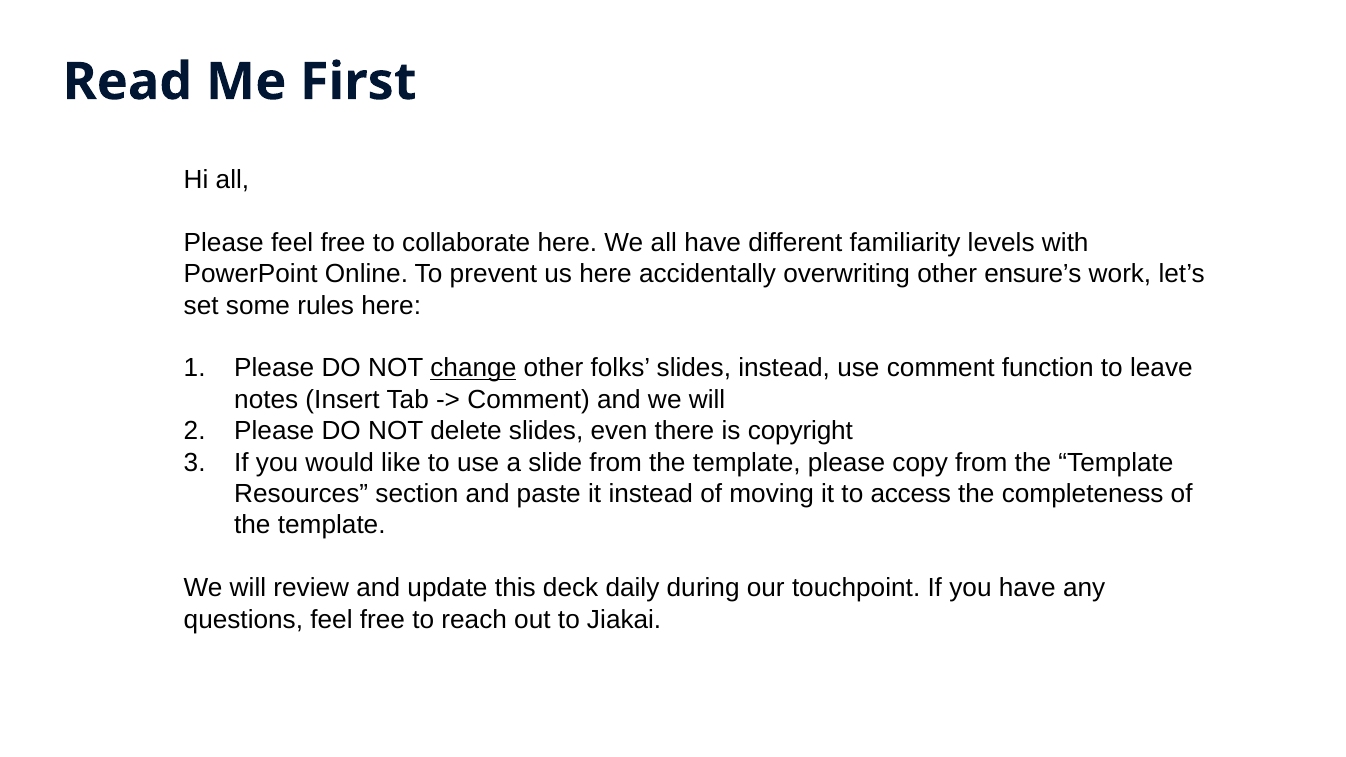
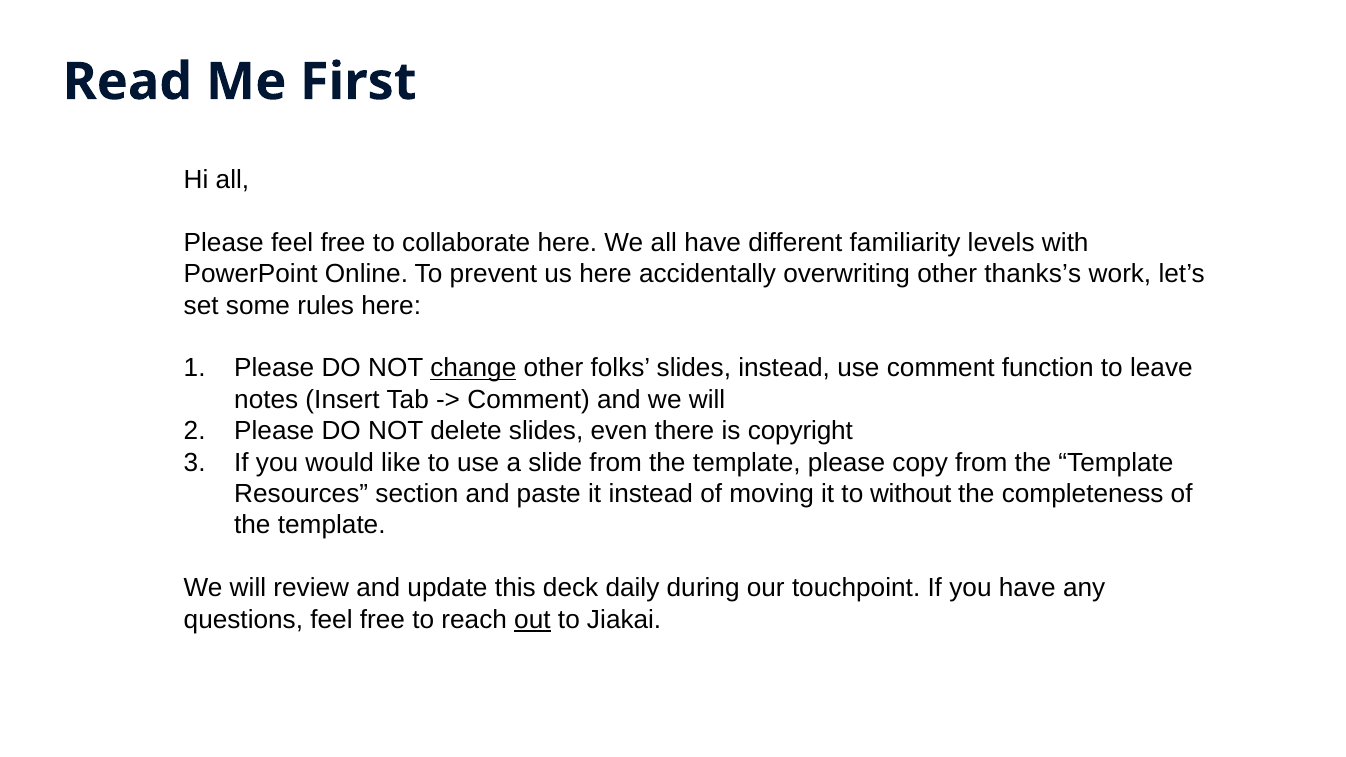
ensure’s: ensure’s -> thanks’s (1033, 274)
access: access -> without (911, 494)
out underline: none -> present (532, 620)
